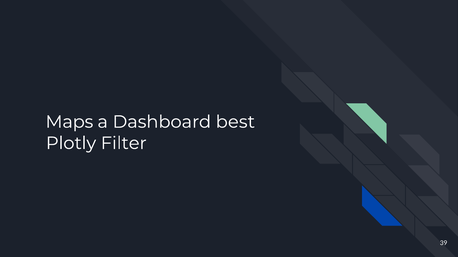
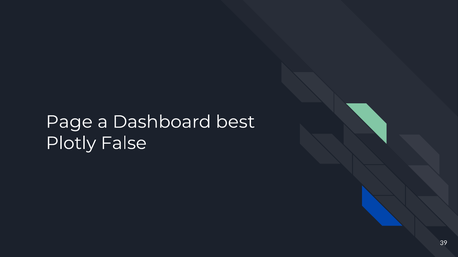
Maps: Maps -> Page (69, 122)
Filter: Filter -> False (124, 143)
